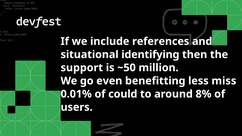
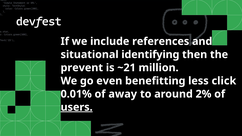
support: support -> prevent (82, 68)
~50: ~50 -> ~21 (127, 68)
miss: miss -> click (224, 81)
could: could -> away (123, 94)
8%: 8% -> 2% (204, 94)
users underline: none -> present (77, 107)
